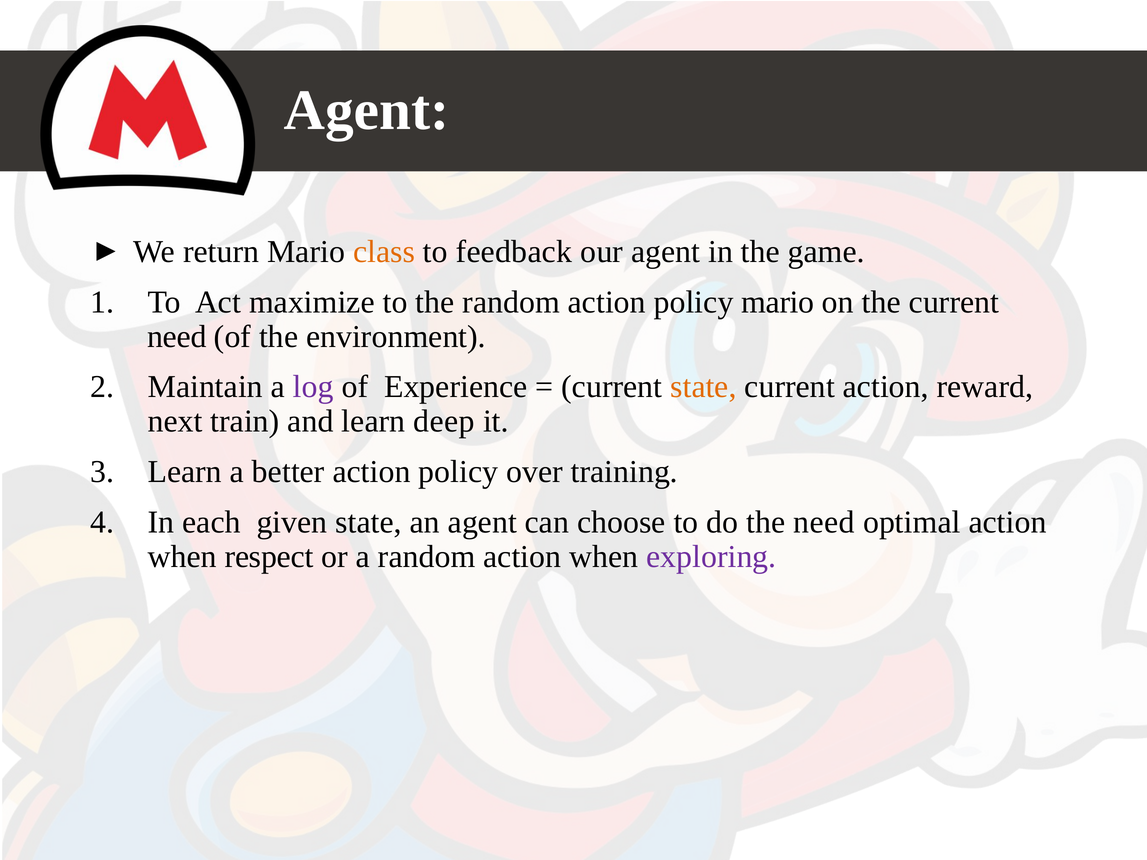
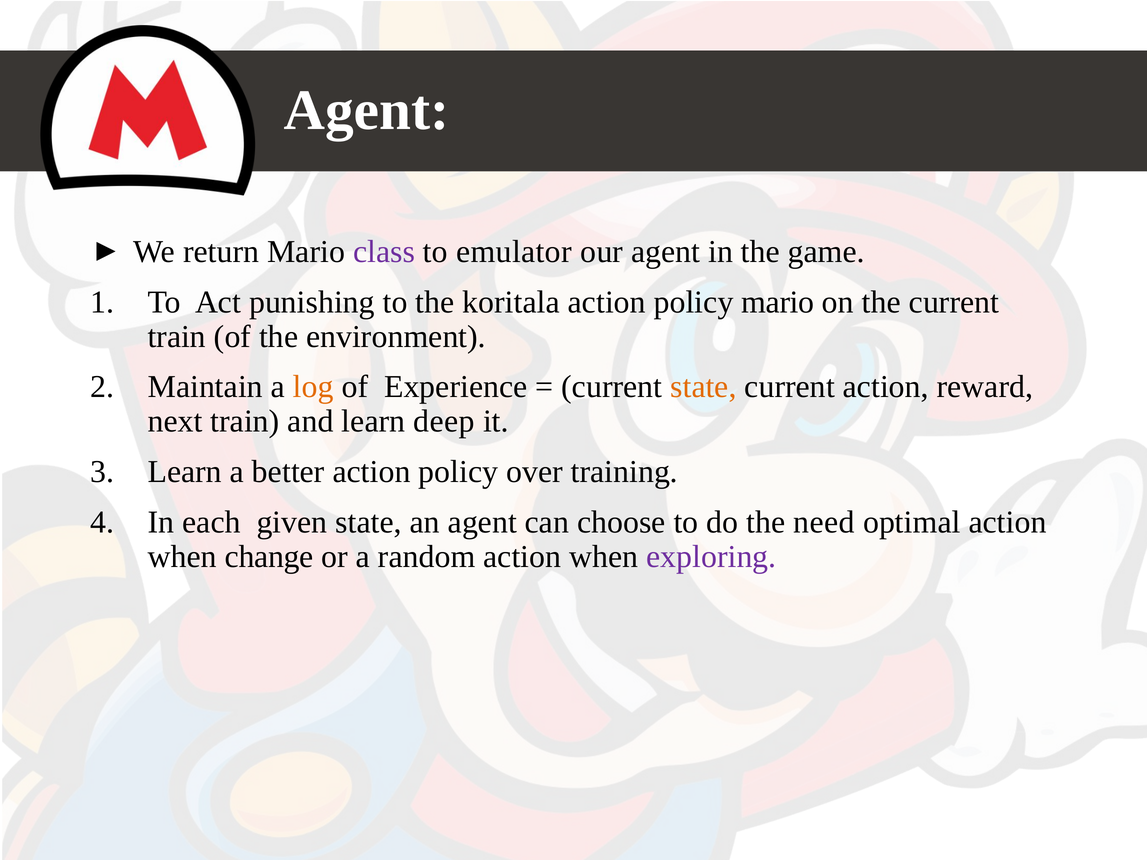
class colour: orange -> purple (384, 252)
feedback: feedback -> emulator (514, 252)
maximize: maximize -> punishing (312, 302)
the random: random -> koritala (511, 302)
need: need -> train (177, 337)
log colour: purple -> orange (313, 387)
respect: respect -> change (269, 557)
